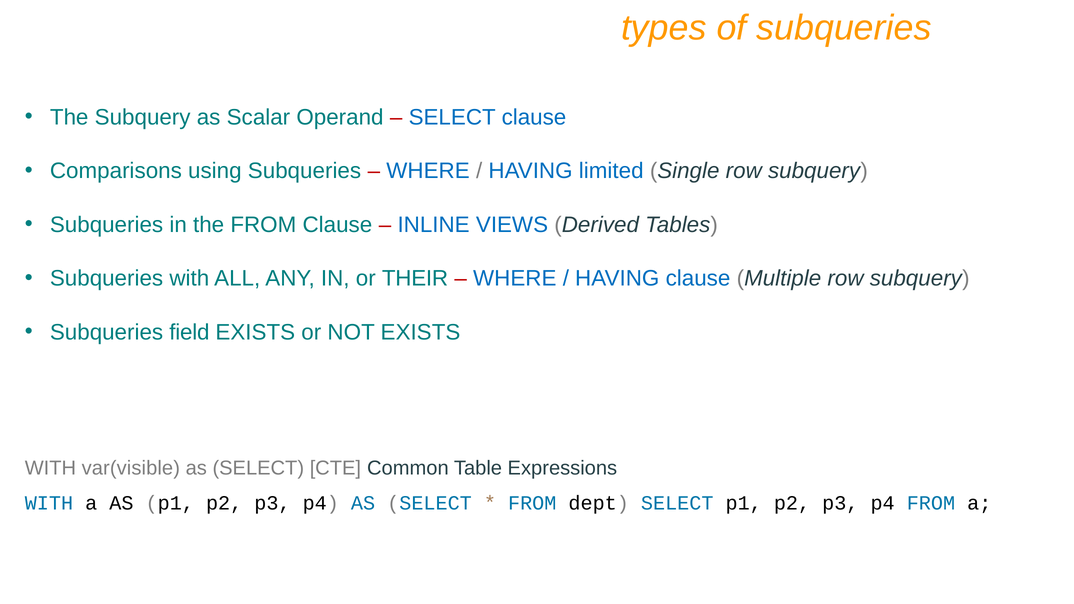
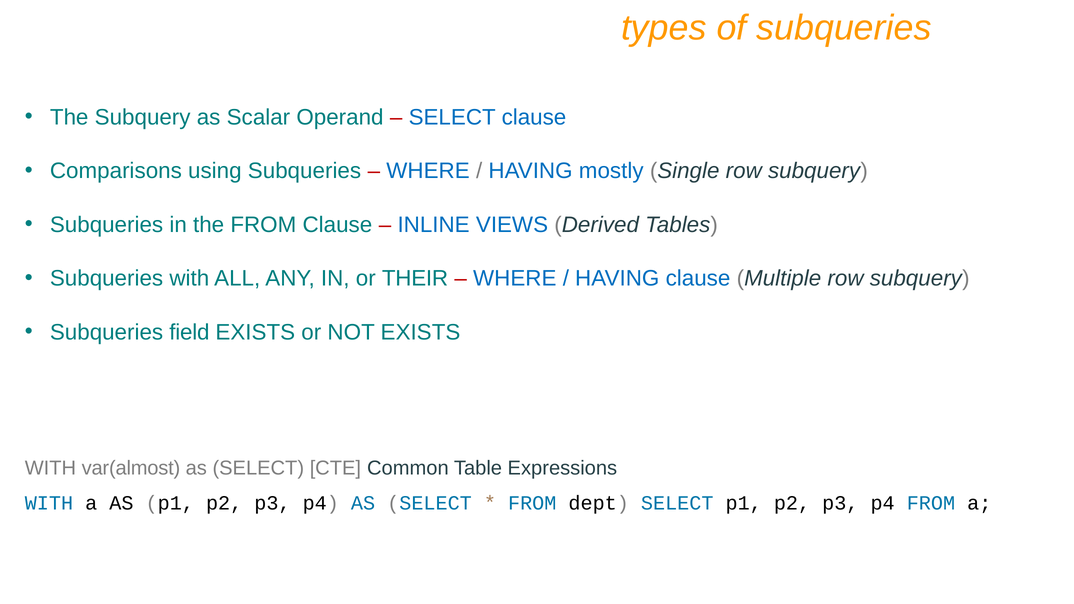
limited: limited -> mostly (611, 171)
var(visible: var(visible -> var(almost (131, 468)
